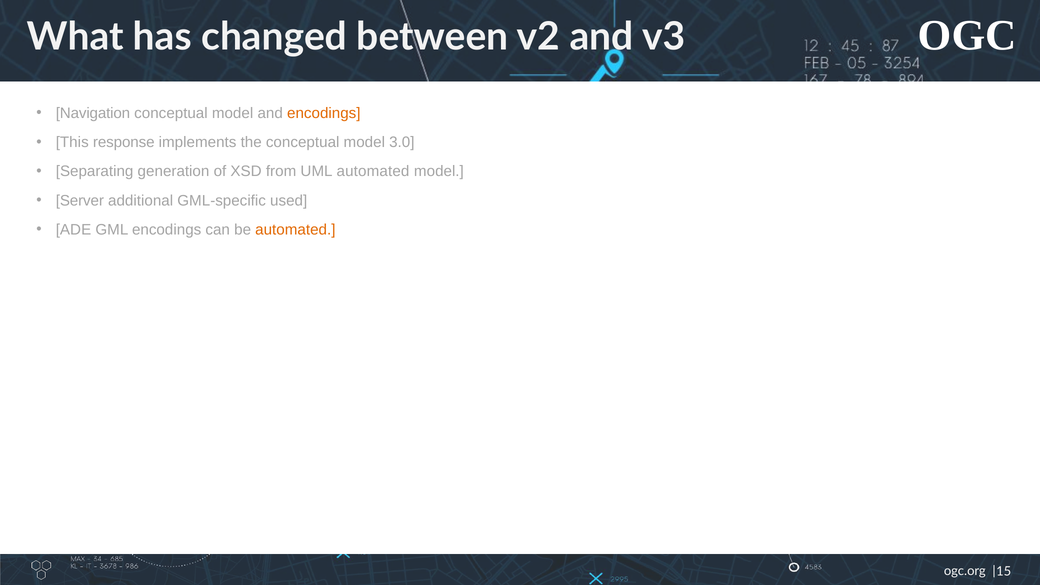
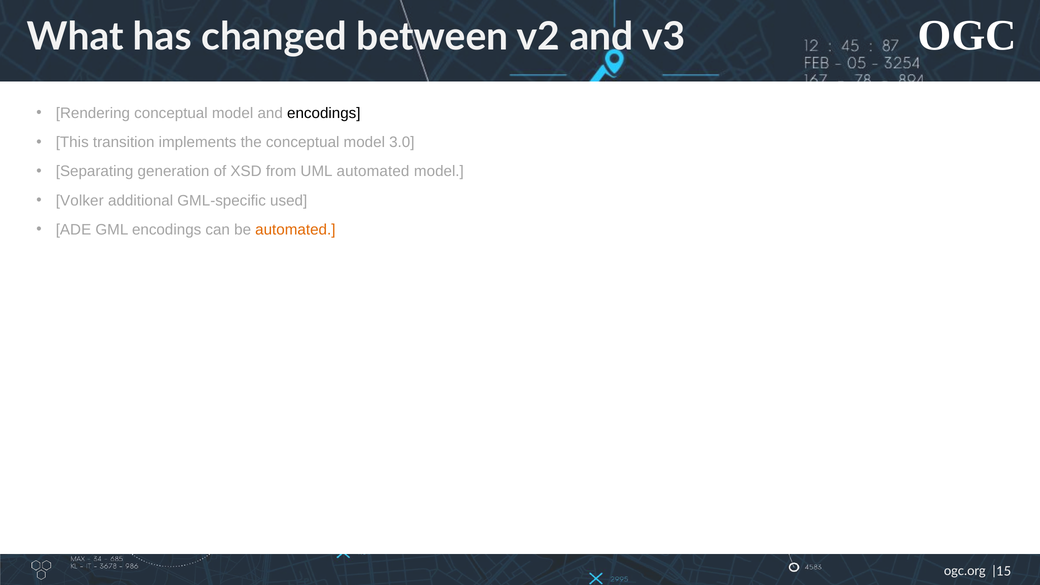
Navigation: Navigation -> Rendering (93, 113)
encodings colour: orange -> black (324, 113)
response: response -> transition (124, 142)
Server: Server -> Volker (80, 201)
